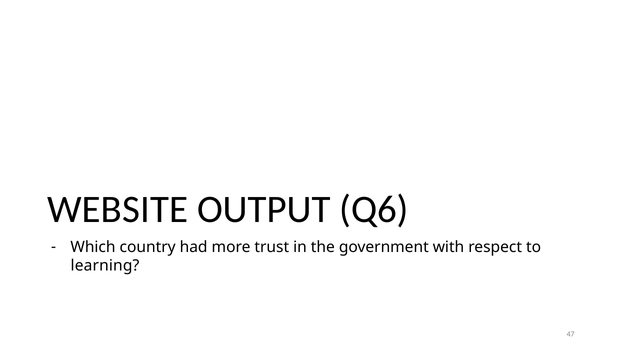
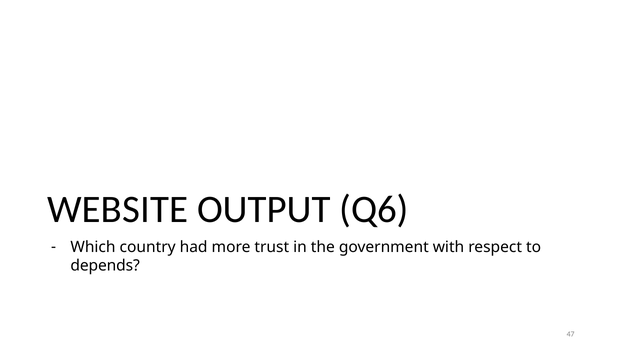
learning: learning -> depends (105, 266)
